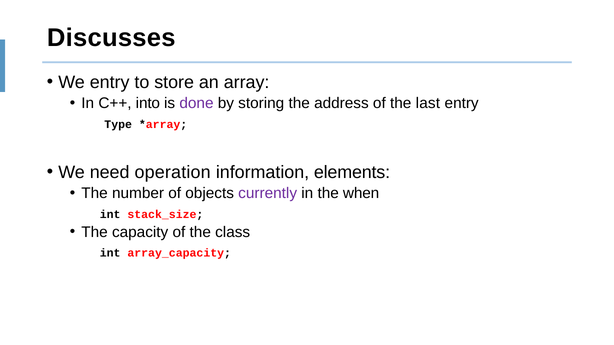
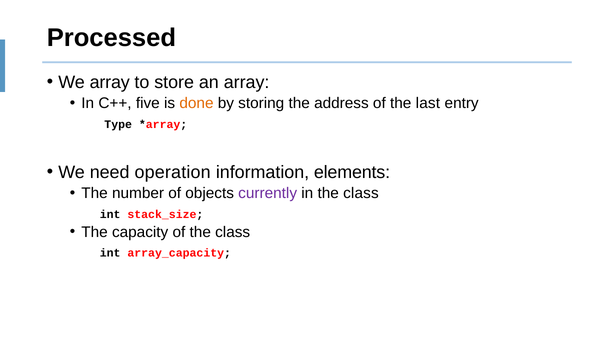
Discusses: Discusses -> Processed (111, 38)
We entry: entry -> array (110, 82)
into: into -> five (148, 104)
done colour: purple -> orange (196, 104)
in the when: when -> class (361, 194)
